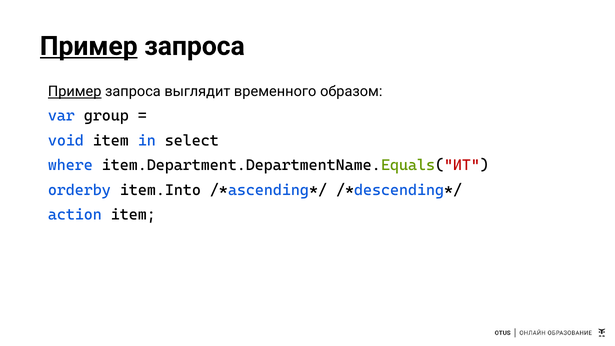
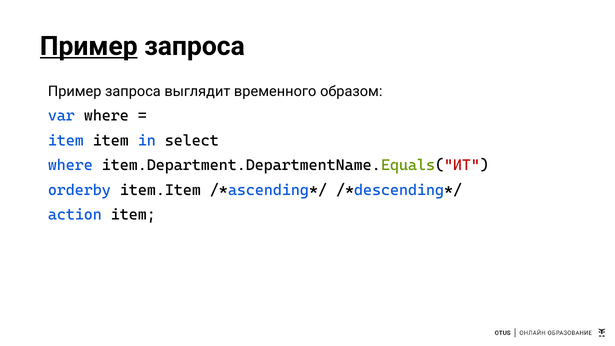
Пример underline: present -> none (75, 92)
var group: group -> where (106, 116)
void: void -> item (66, 141)
item.Into: item.Into -> item.Item (160, 190)
